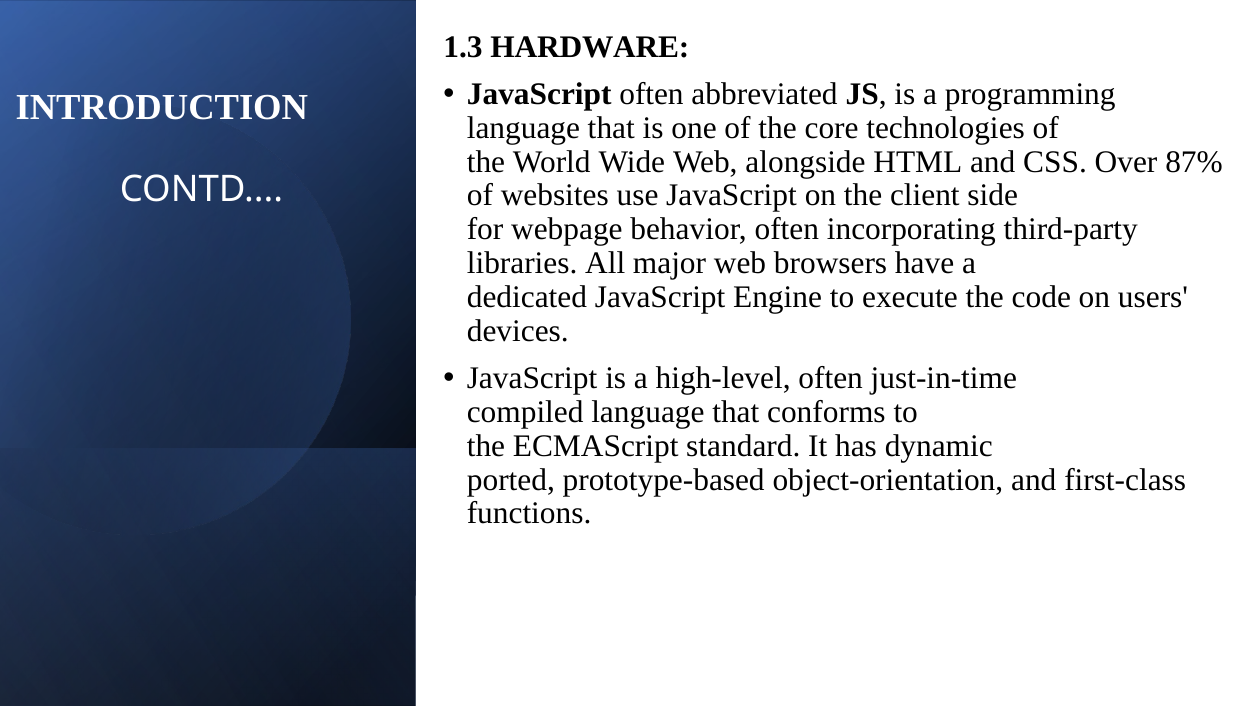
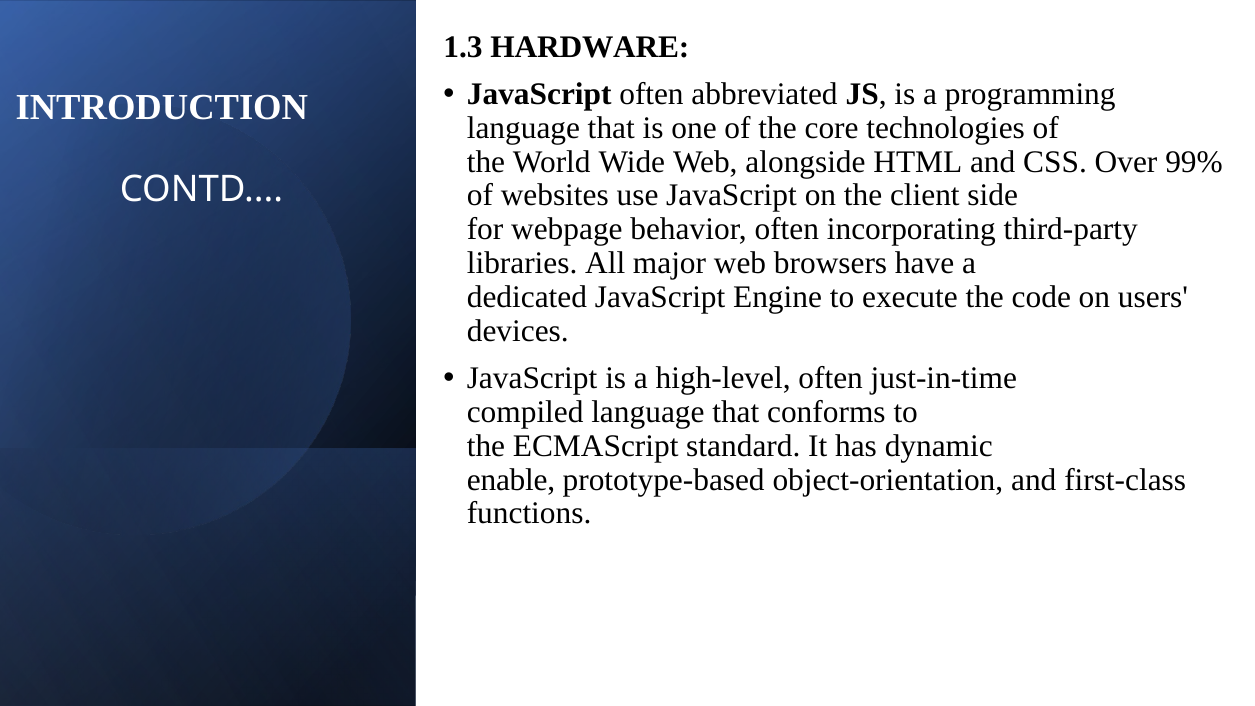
87%: 87% -> 99% (1194, 162)
ported: ported -> enable (511, 480)
